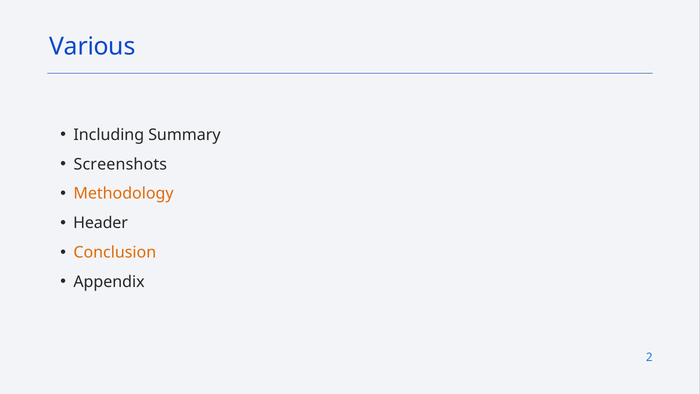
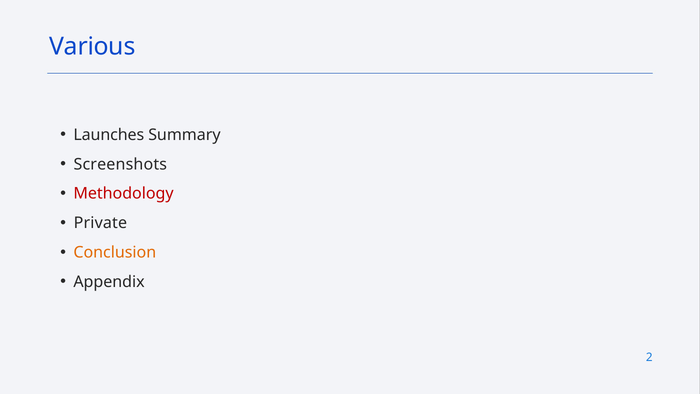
Including: Including -> Launches (109, 135)
Methodology colour: orange -> red (124, 194)
Header: Header -> Private (100, 223)
